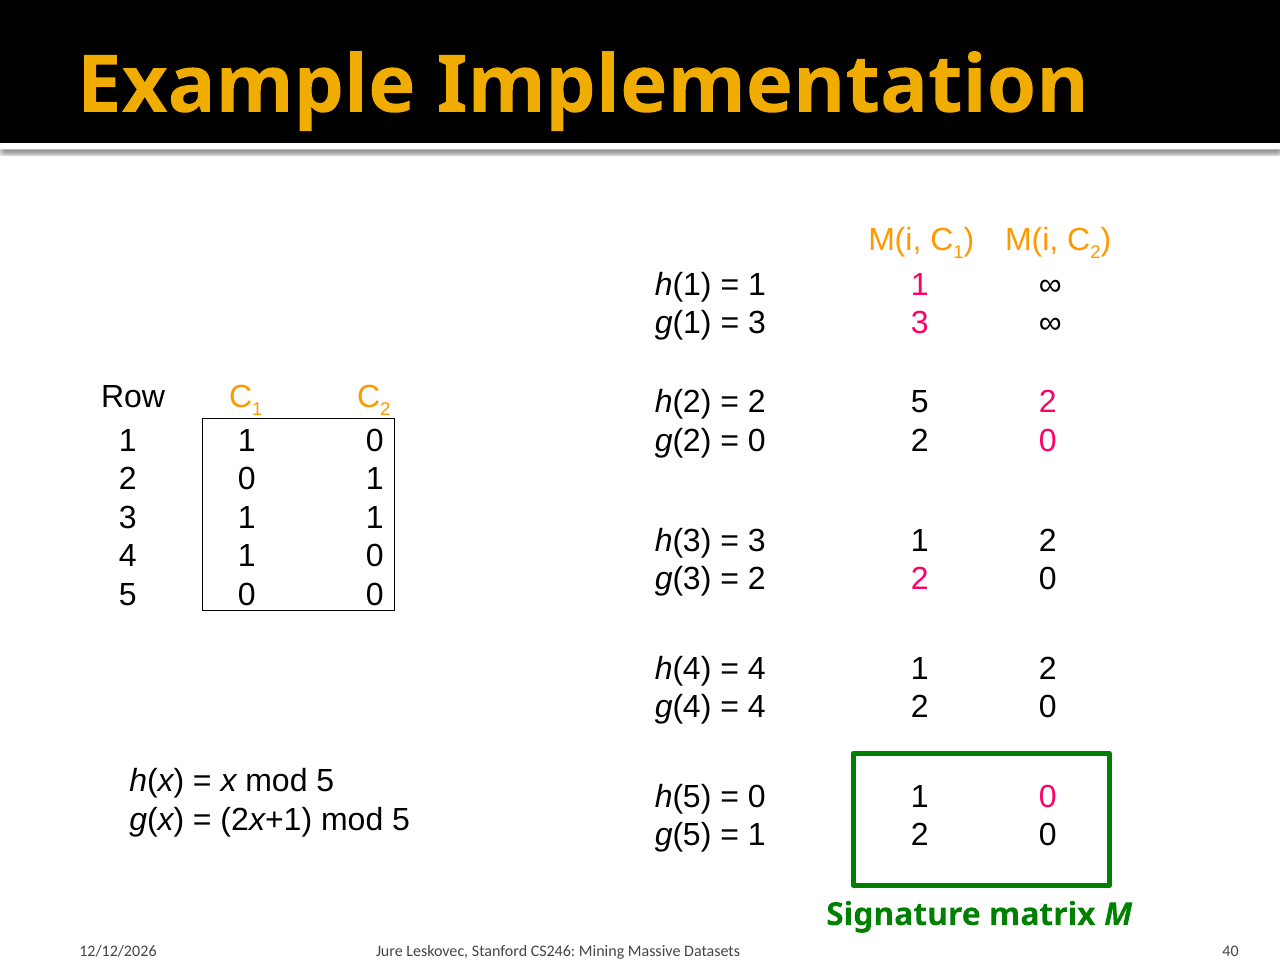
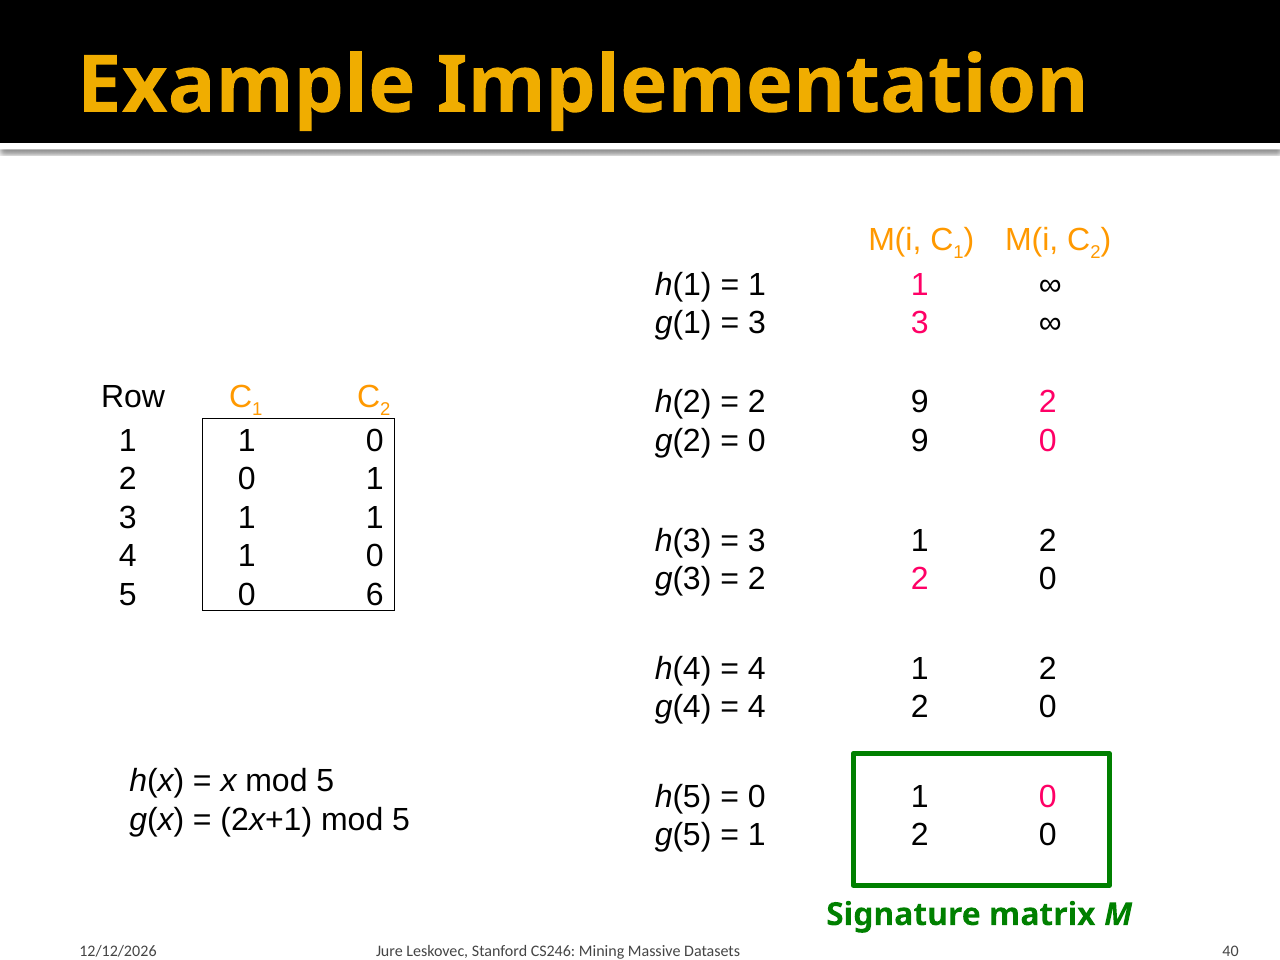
2 5: 5 -> 9 (920, 402)
2: 2 -> 9 (920, 441)
0 0: 0 -> 6 (375, 595)
